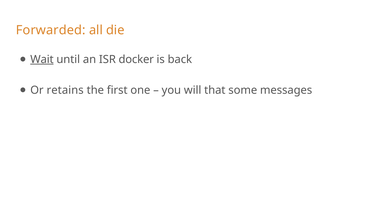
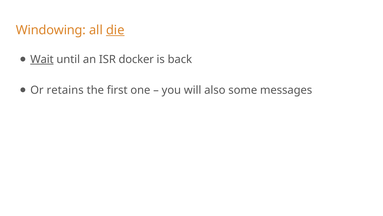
Forwarded: Forwarded -> Windowing (51, 30)
die underline: none -> present (115, 30)
that: that -> also (215, 90)
